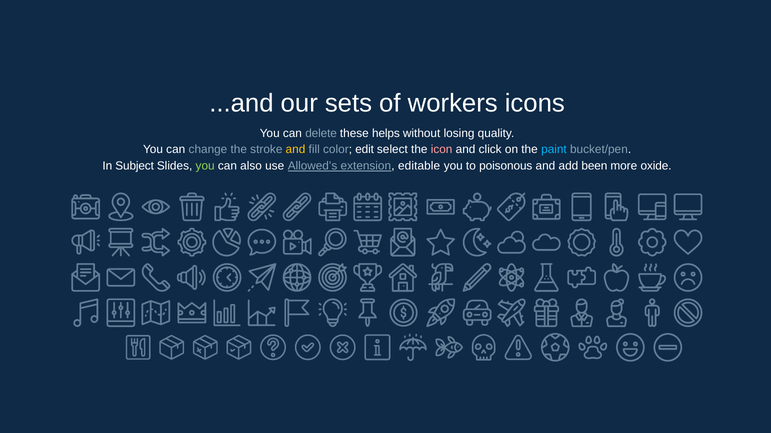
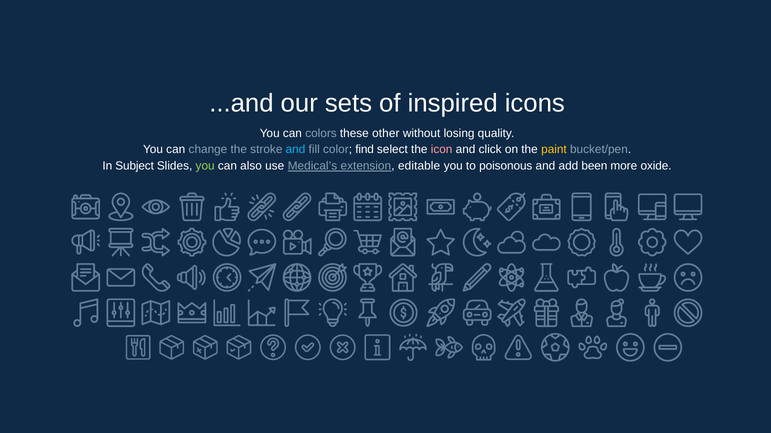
workers: workers -> inspired (453, 104)
delete: delete -> colors (321, 134)
helps: helps -> other (386, 134)
and colour: yellow -> light blue (295, 150)
edit: edit -> find (365, 150)
paint colour: light blue -> yellow (554, 150)
Allowed’s: Allowed’s -> Medical’s (312, 166)
